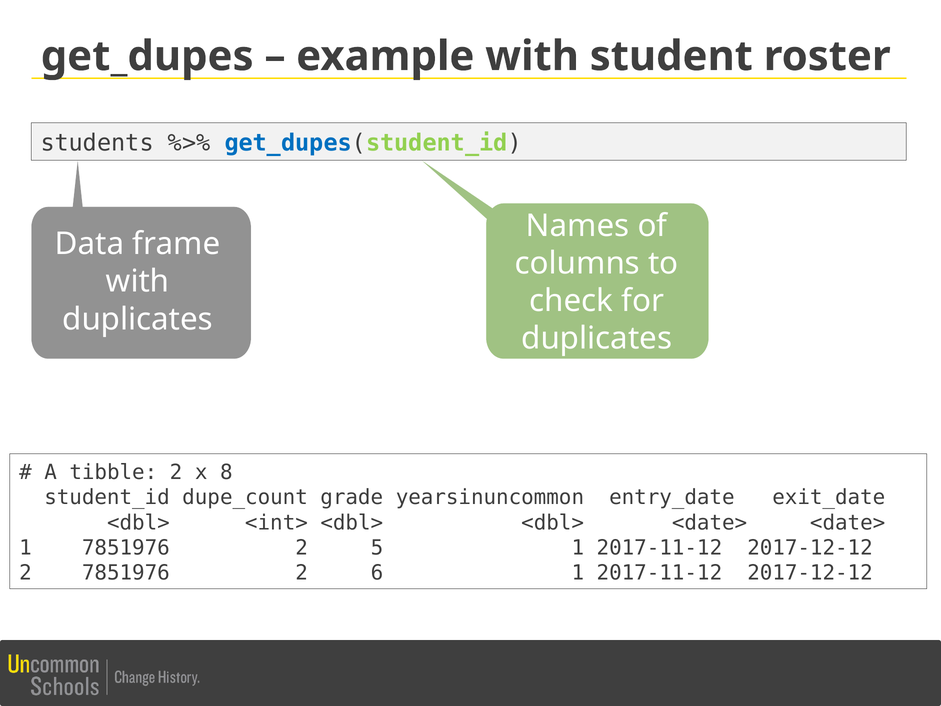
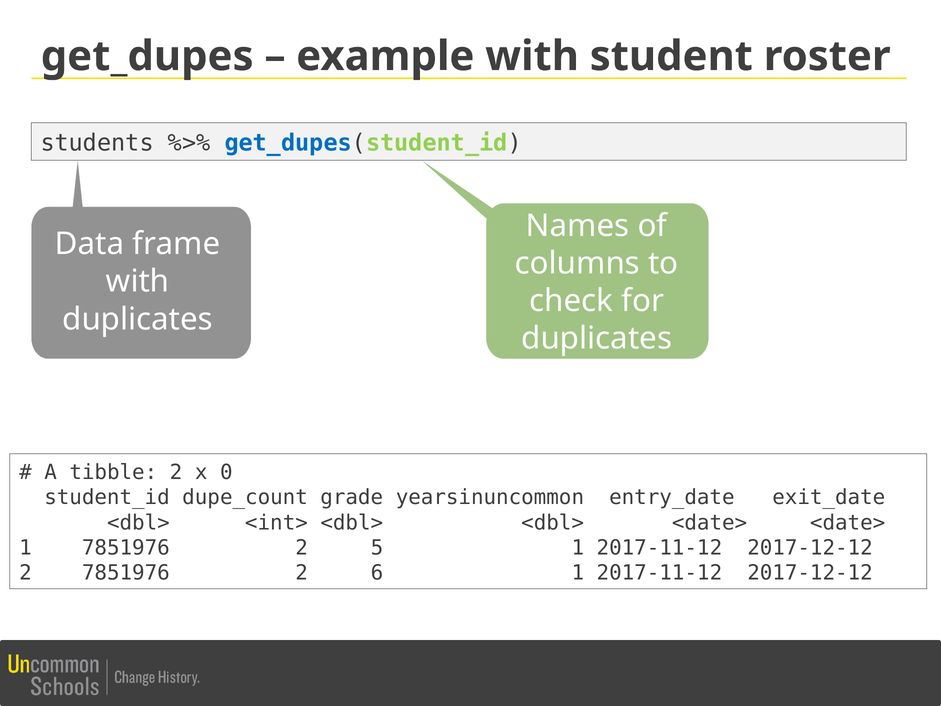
8: 8 -> 0 (226, 472)
